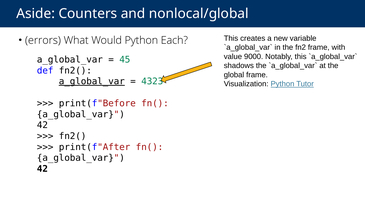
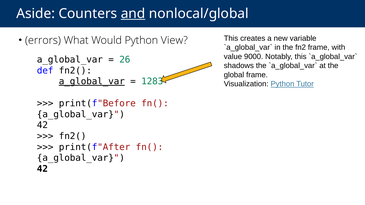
and underline: none -> present (133, 14)
Each: Each -> View (174, 40)
45: 45 -> 26 (125, 60)
4323: 4323 -> 1283 (152, 82)
